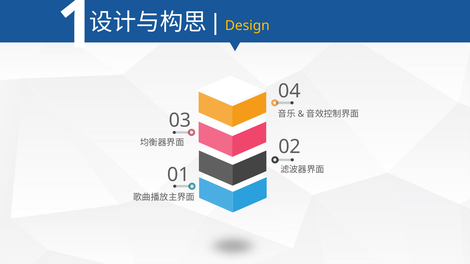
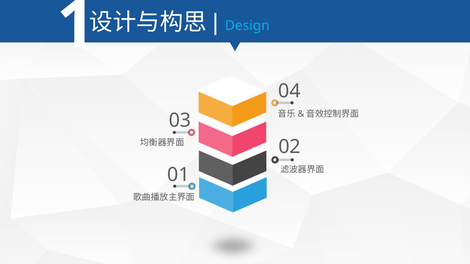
Design colour: yellow -> light blue (247, 26)
